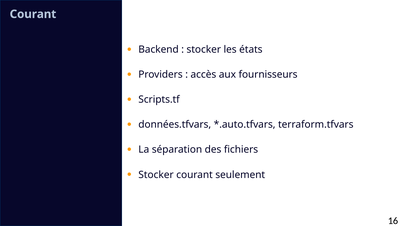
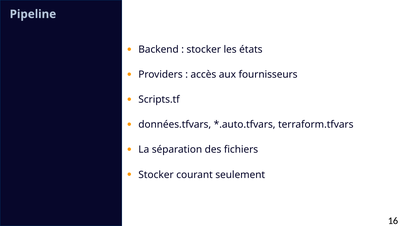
Courant: Courant -> Pipeline (33, 14)
